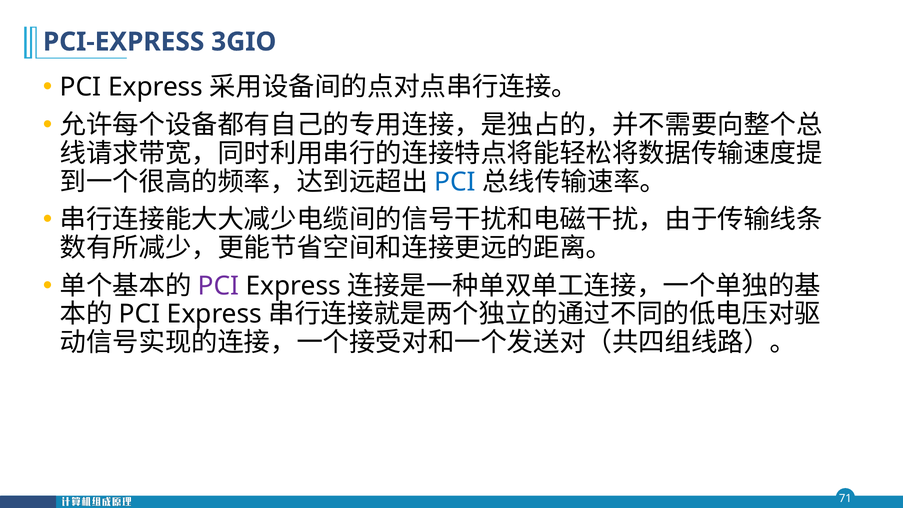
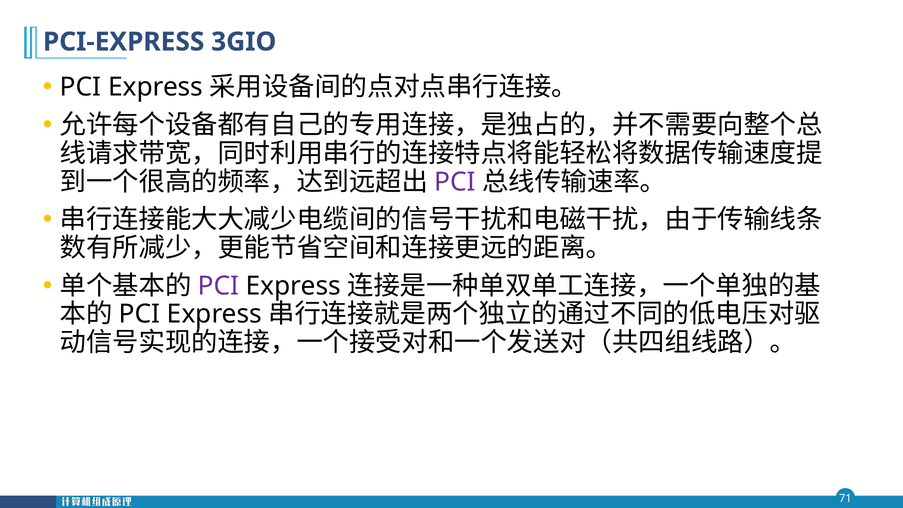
PCI colour: blue -> purple (455, 182)
